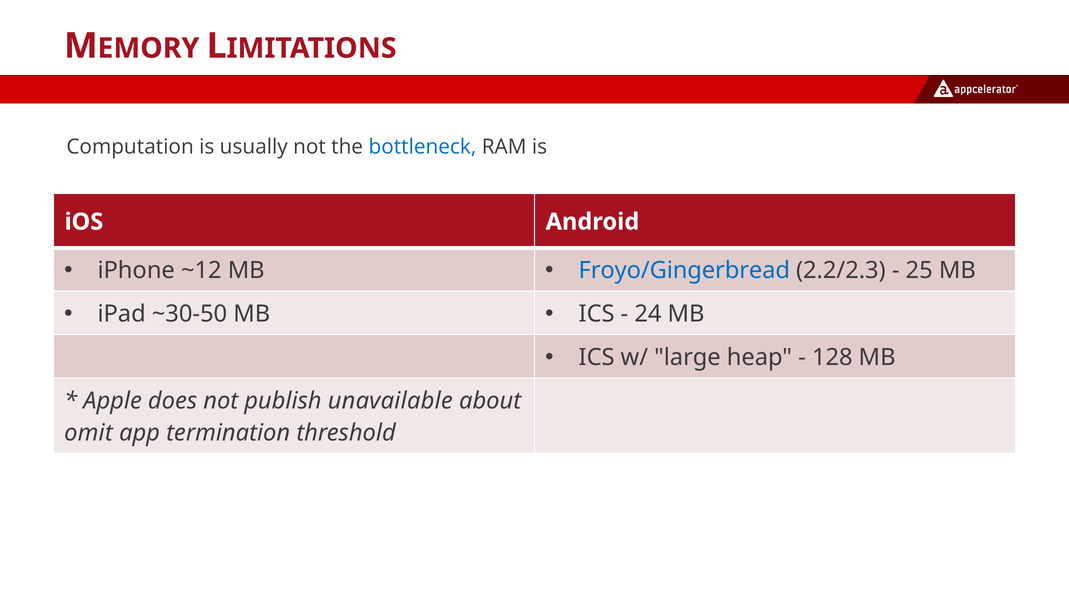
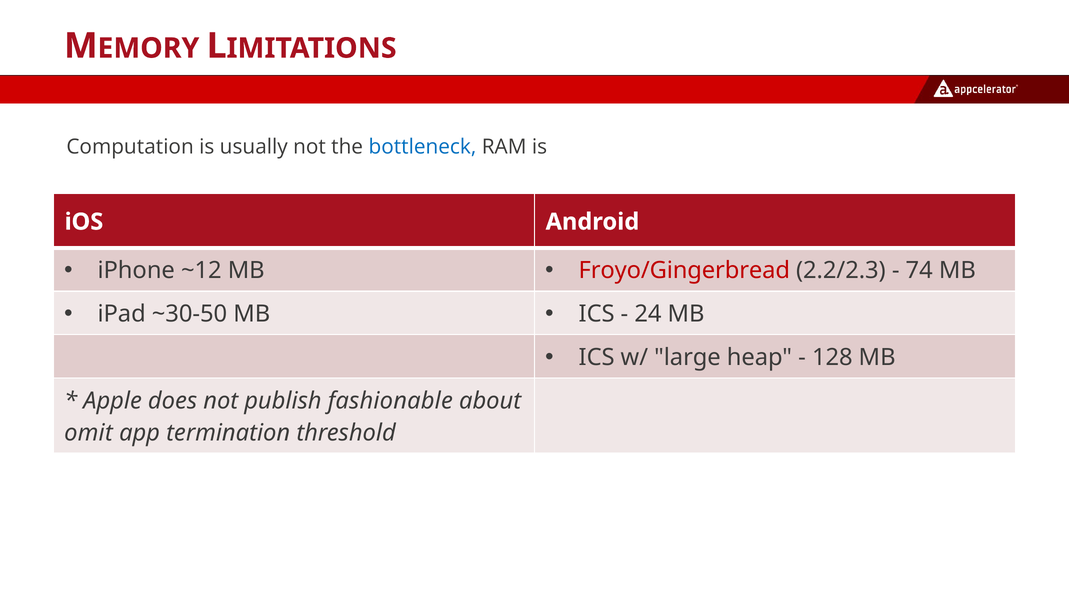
Froyo/Gingerbread colour: blue -> red (684, 270)
25: 25 -> 74 (919, 270)
unavailable: unavailable -> fashionable (390, 400)
